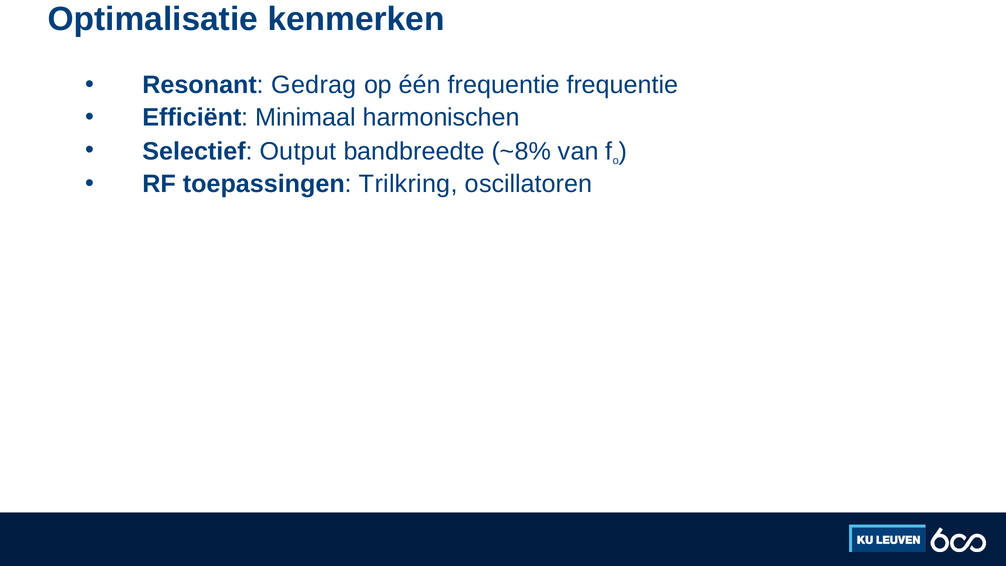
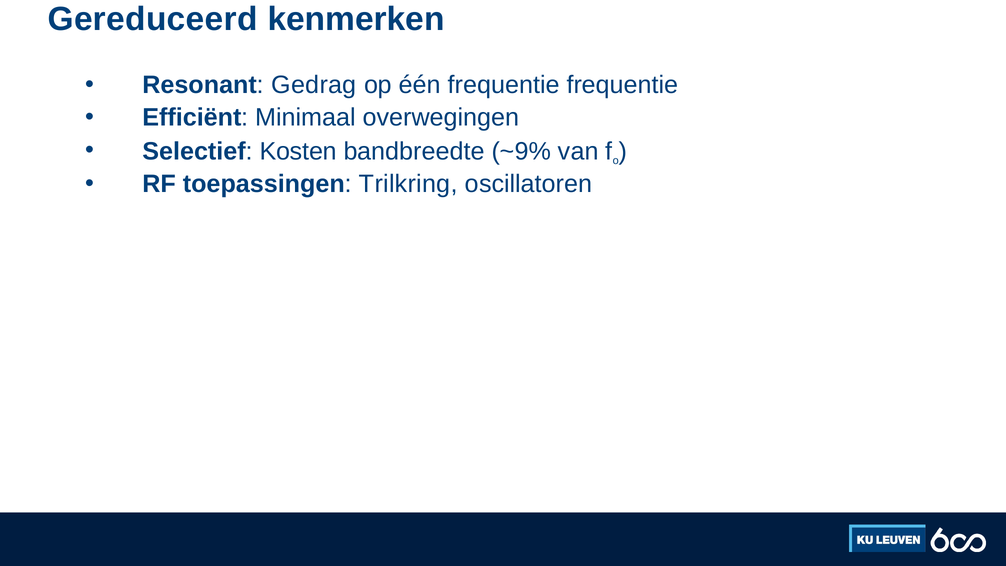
Optimalisatie: Optimalisatie -> Gereduceerd (153, 19)
harmonischen: harmonischen -> overwegingen (441, 117)
Output: Output -> Kosten (298, 151)
~8%: ~8% -> ~9% (521, 151)
